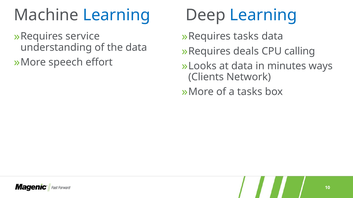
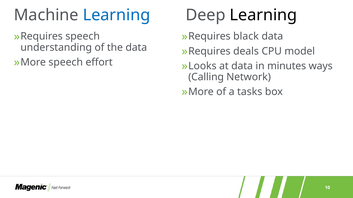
Learning colour: blue -> black (263, 15)
service: service -> speech (83, 36)
tasks: tasks -> black (246, 36)
calling: calling -> model (300, 51)
Clients: Clients -> Calling (206, 77)
